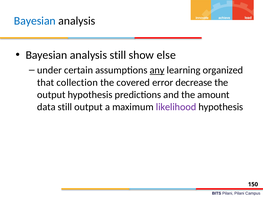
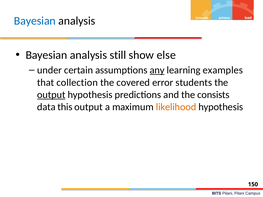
organized: organized -> examples (223, 70)
decrease: decrease -> students (194, 83)
output underline: none -> present (51, 95)
amount: amount -> consists (213, 95)
data still: still -> this (65, 107)
likelihood colour: purple -> orange (176, 107)
